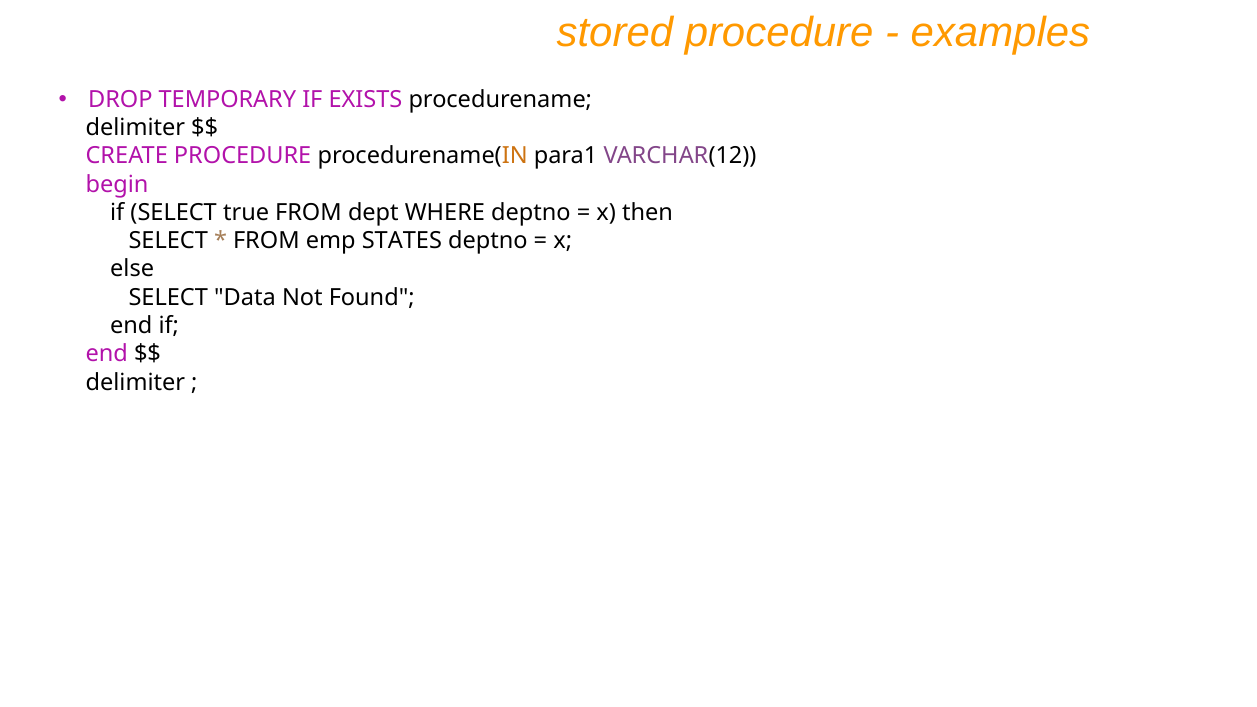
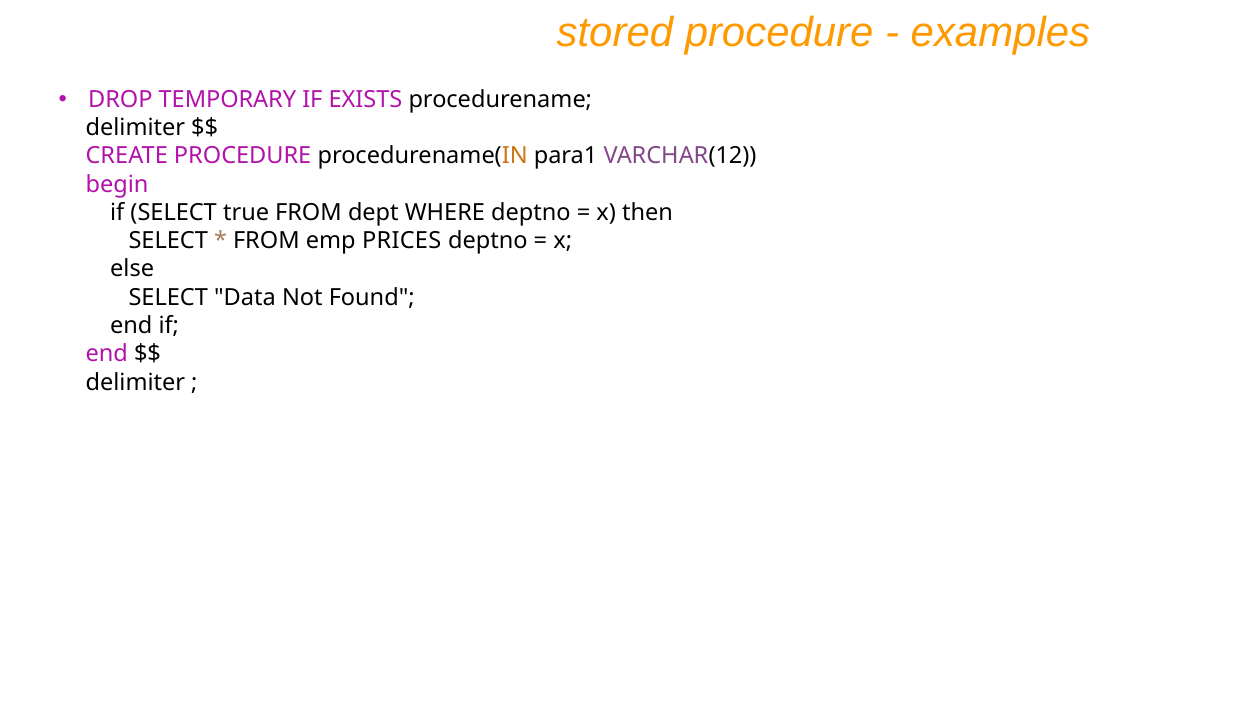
STATES: STATES -> PRICES (402, 241)
